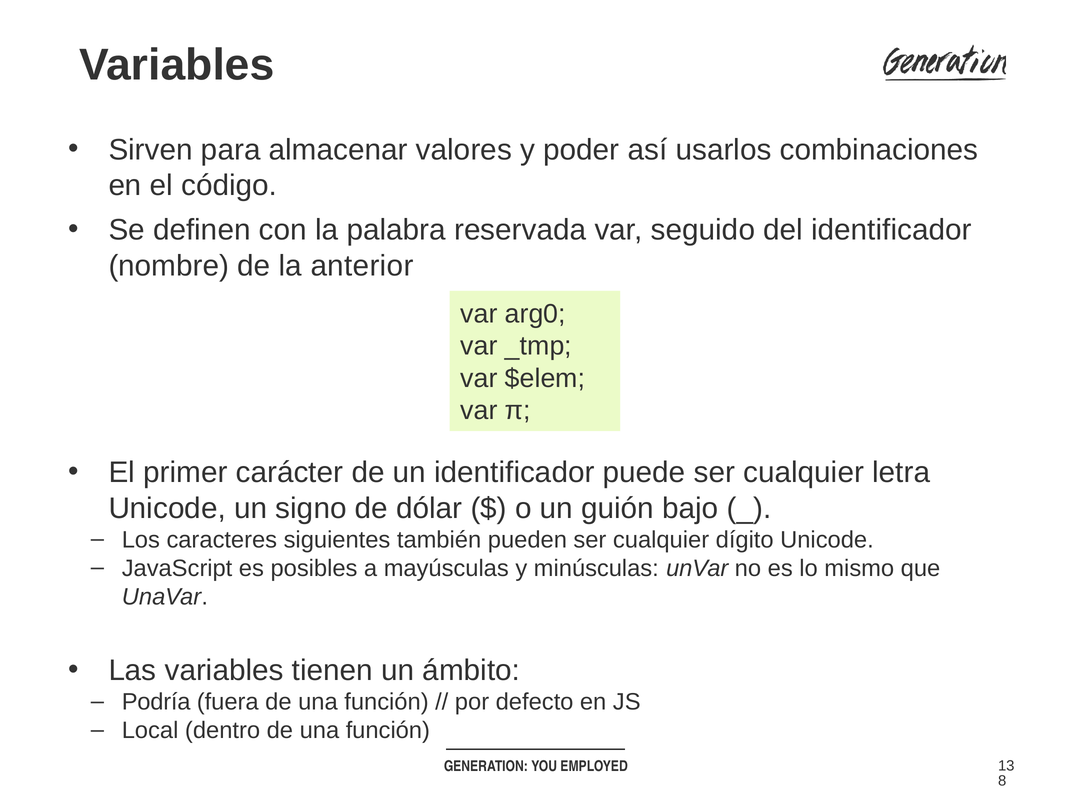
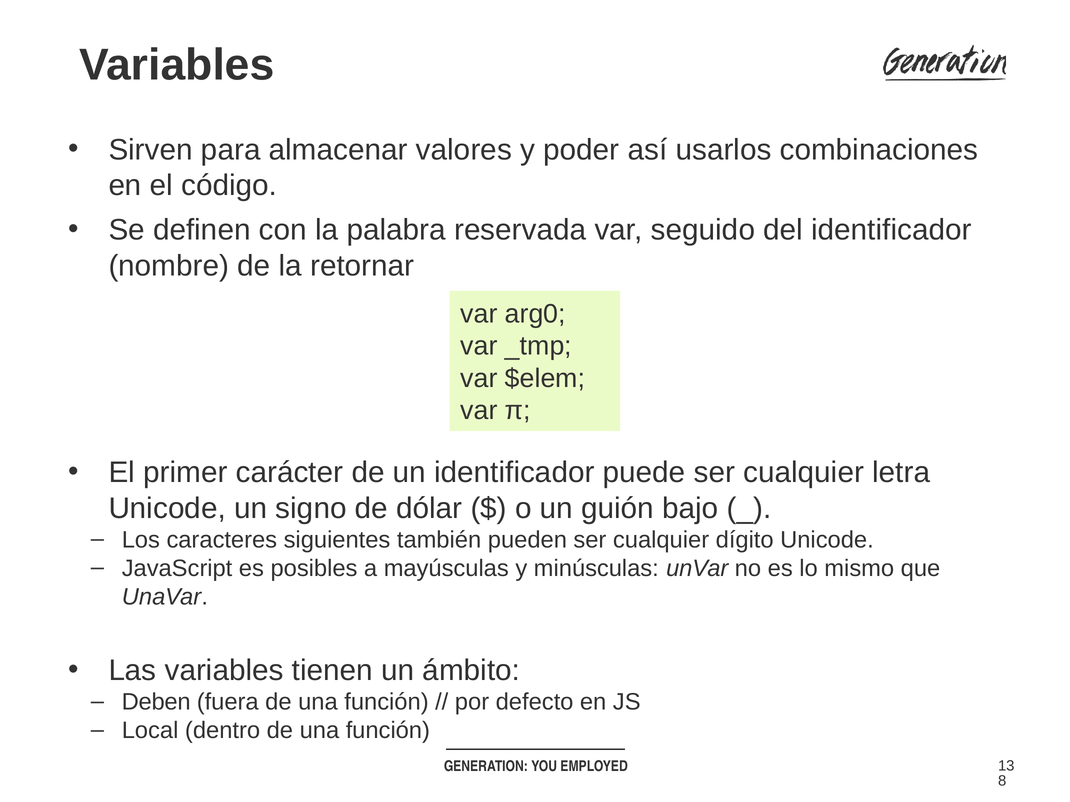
anterior: anterior -> retornar (362, 266)
Podría: Podría -> Deben (156, 703)
